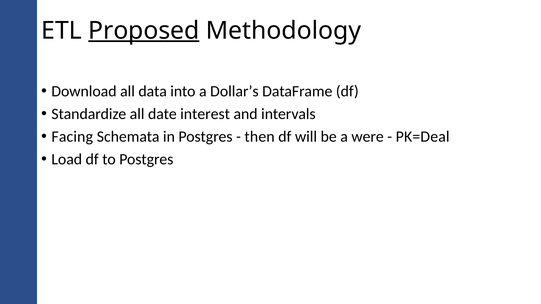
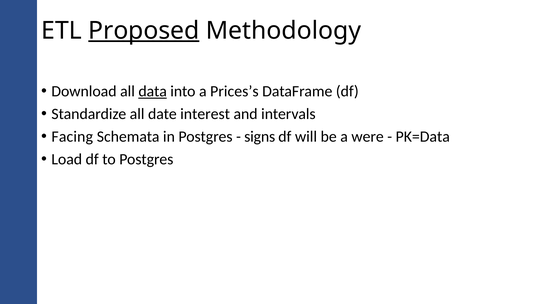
data underline: none -> present (153, 91)
Dollar’s: Dollar’s -> Prices’s (234, 91)
then: then -> signs (260, 137)
PK=Deal: PK=Deal -> PK=Data (423, 137)
